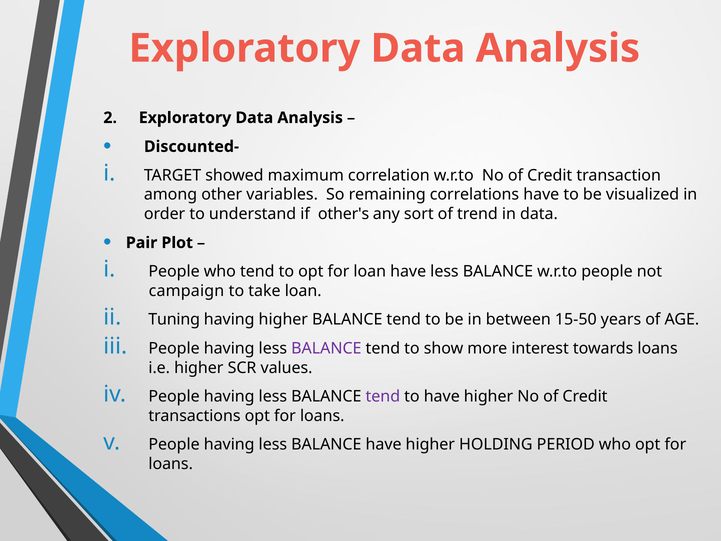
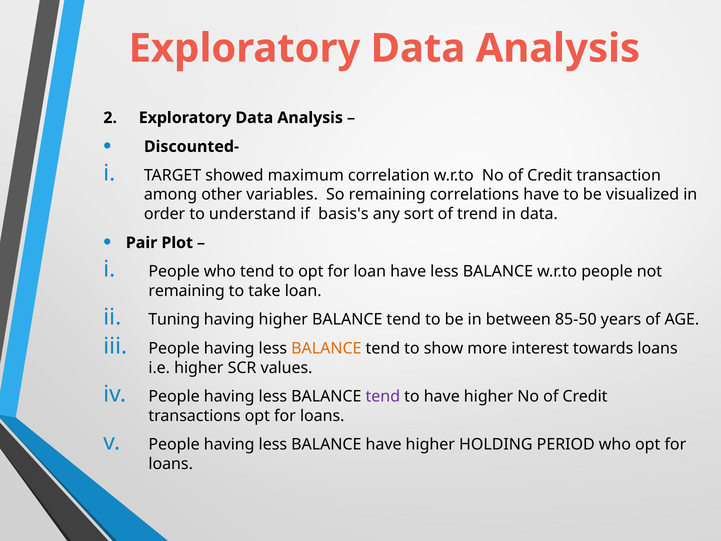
other's: other's -> basis's (343, 214)
campaign: campaign -> remaining (187, 291)
15-50: 15-50 -> 85-50 (576, 320)
BALANCE colour: purple -> orange (326, 348)
